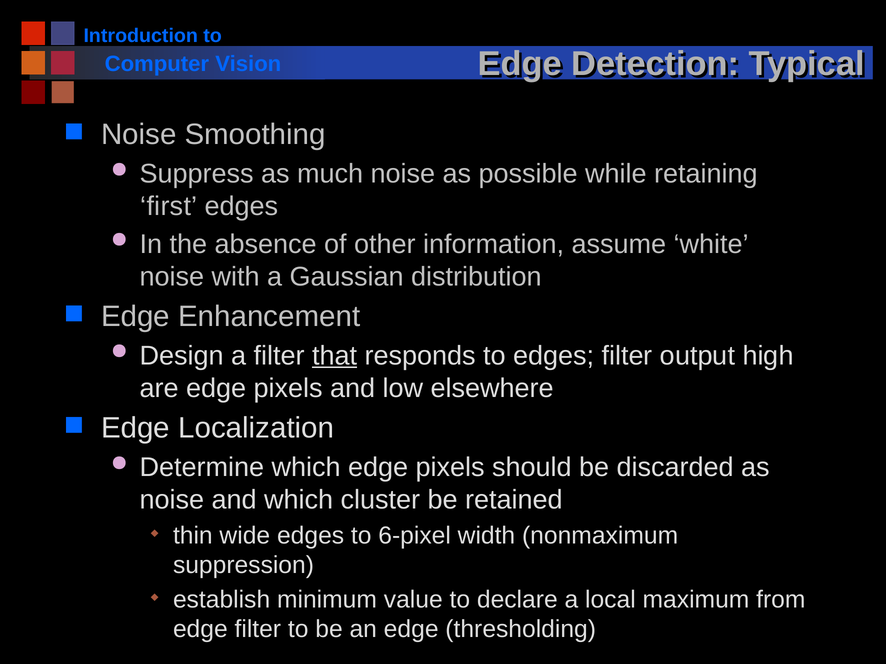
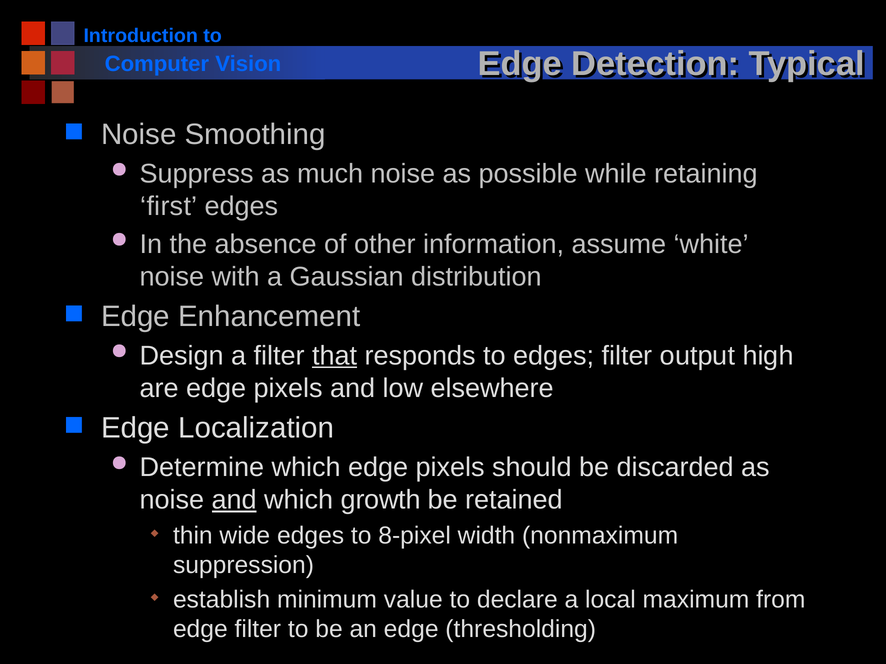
and underline: none -> present (234, 500)
cluster: cluster -> growth (381, 500)
6-pixel: 6-pixel -> 8-pixel (415, 536)
